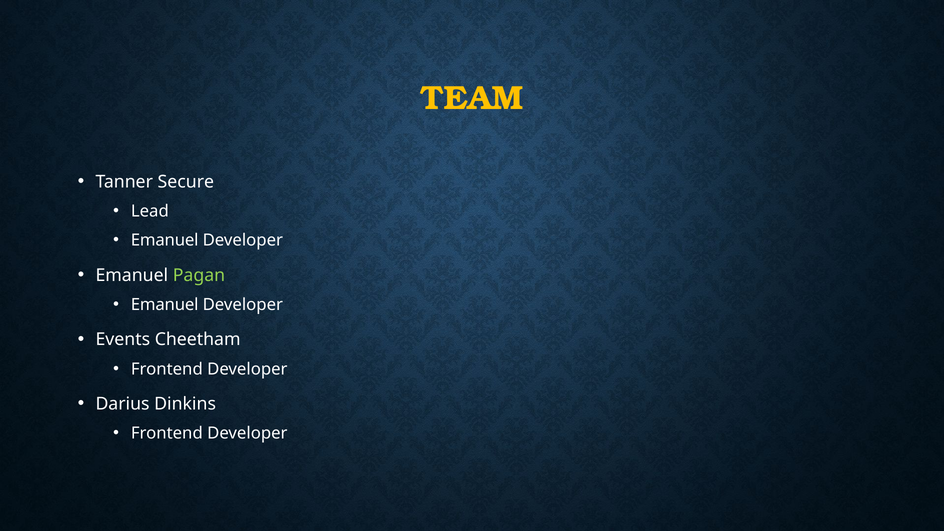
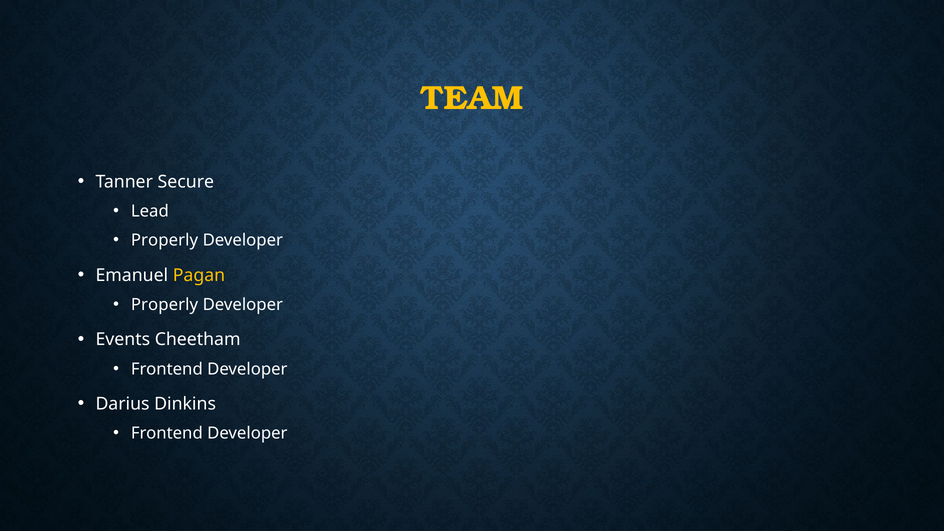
Emanuel: Emanuel -> Properly (165, 240)
Pagan colour: light green -> yellow (199, 275)
Emanuel: Emanuel -> Properly (165, 305)
